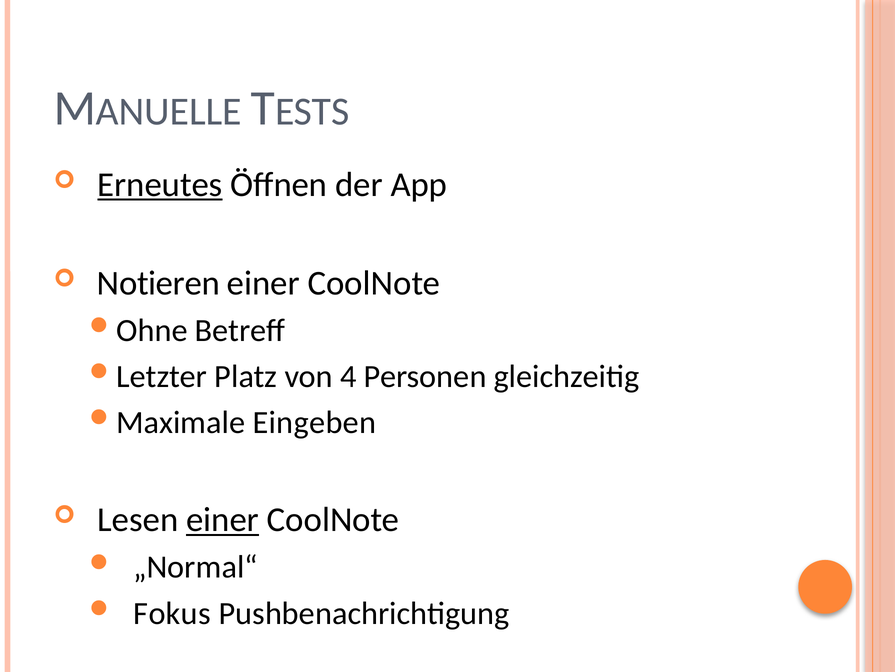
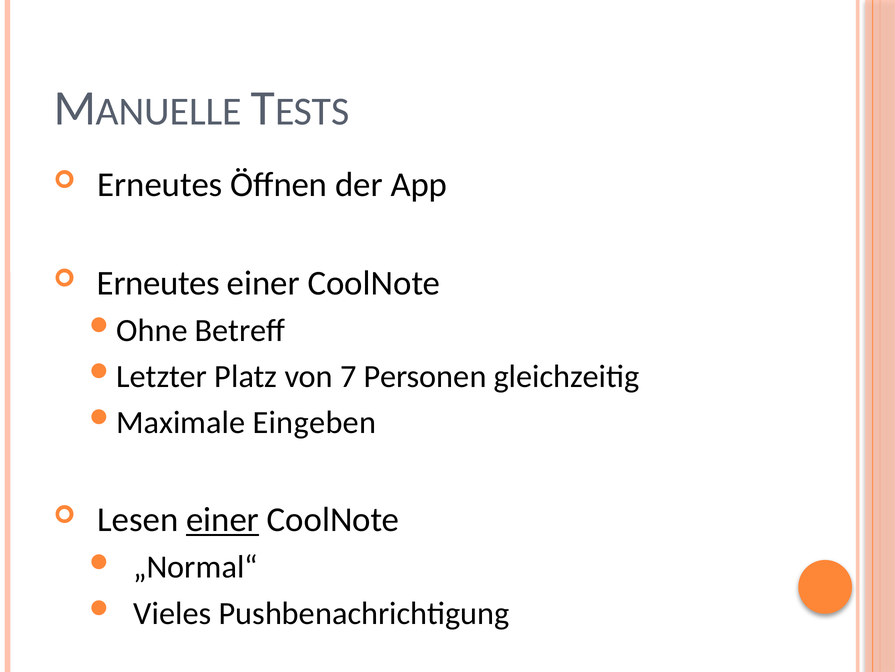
Erneutes underline: present -> none (160, 184)
Notieren: Notieren -> Erneutes (158, 283)
4: 4 -> 7 (348, 376)
Fokus: Fokus -> Vieles (172, 613)
